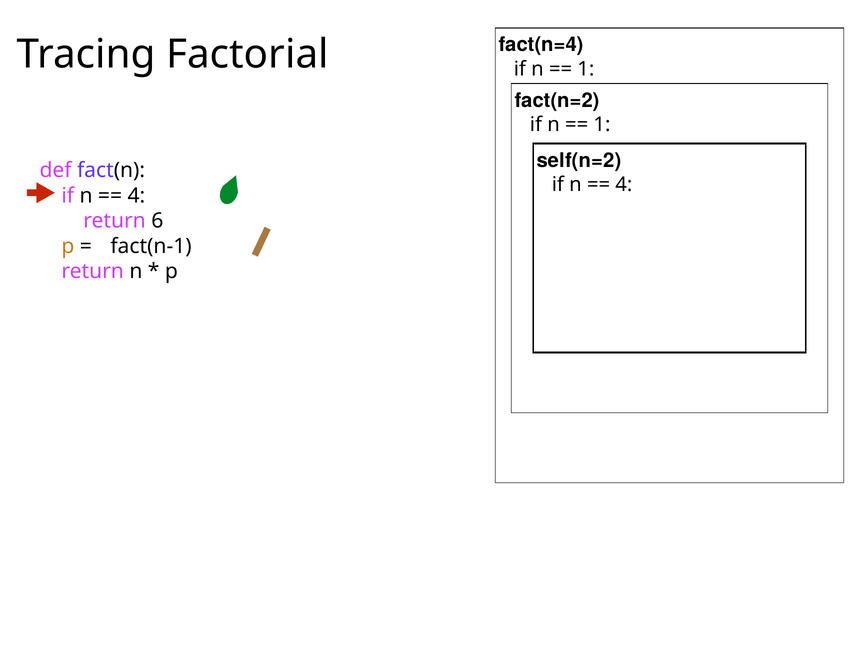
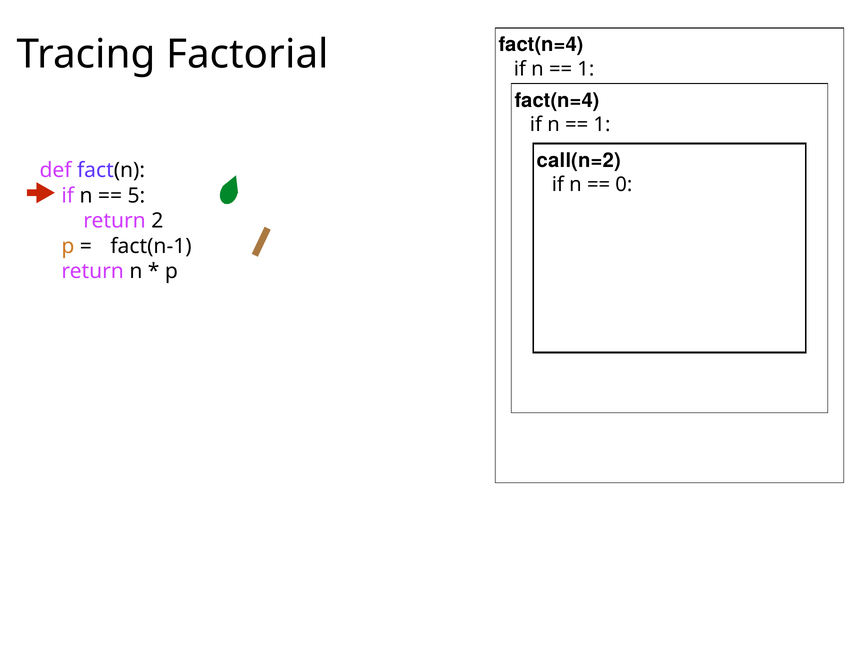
fact(n=2: fact(n=2 -> fact(n=4 (557, 100)
self(n=2: self(n=2 -> call(n=2 (579, 160)
4: 4 -> 0 (624, 185)
4: 4 -> 5 (136, 196)
6: 6 -> 2 (157, 221)
